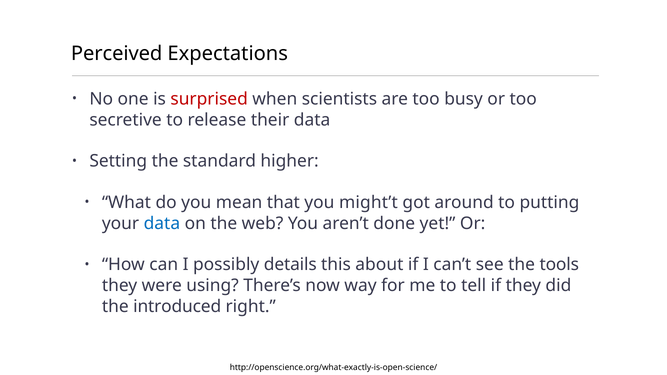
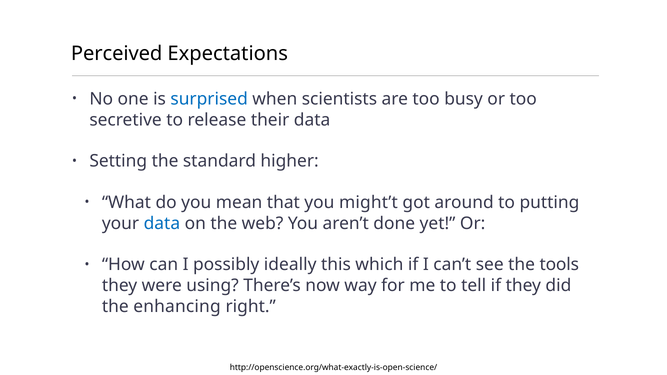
surprised colour: red -> blue (209, 99)
details: details -> ideally (290, 265)
about: about -> which (379, 265)
introduced: introduced -> enhancing (177, 306)
